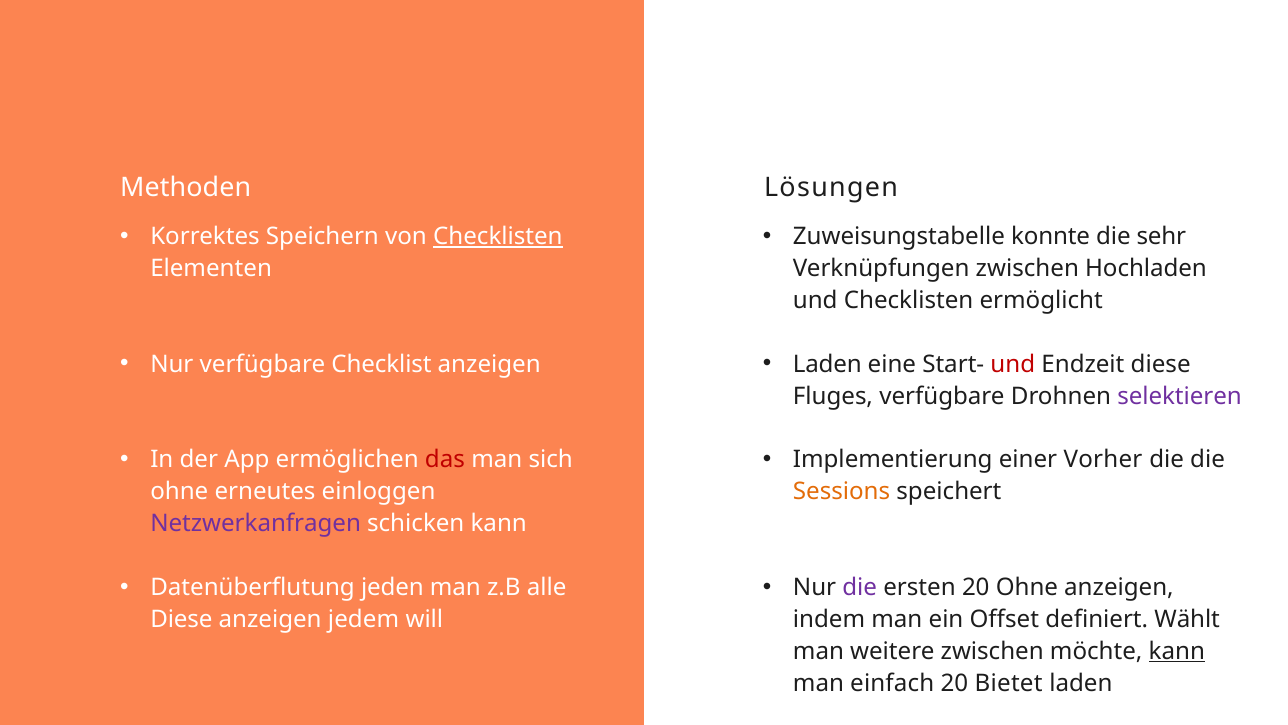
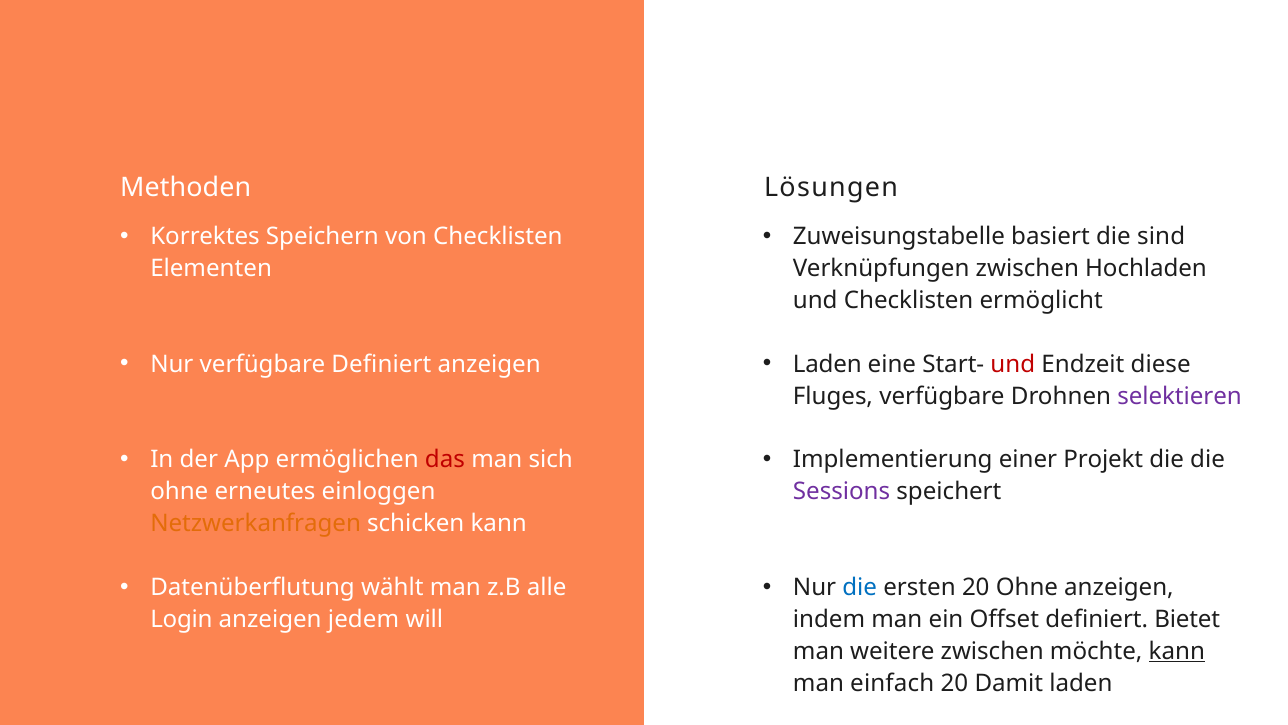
Checklisten underline: present -> none (498, 236)
konnte: konnte -> basiert (1050, 236)
sehr: sehr -> sind (1161, 236)
verfügbare Checklist: Checklist -> Definiert (381, 364)
Vorher: Vorher -> Projekt (1103, 460)
Sessions colour: orange -> purple (842, 491)
Netzwerkanfragen colour: purple -> orange (256, 523)
jeden: jeden -> wählt (392, 587)
die colour: purple -> blue (860, 587)
Diese: Diese -> Login (181, 619)
Wählt: Wählt -> Bietet (1187, 619)
Bietet: Bietet -> Damit (1009, 683)
